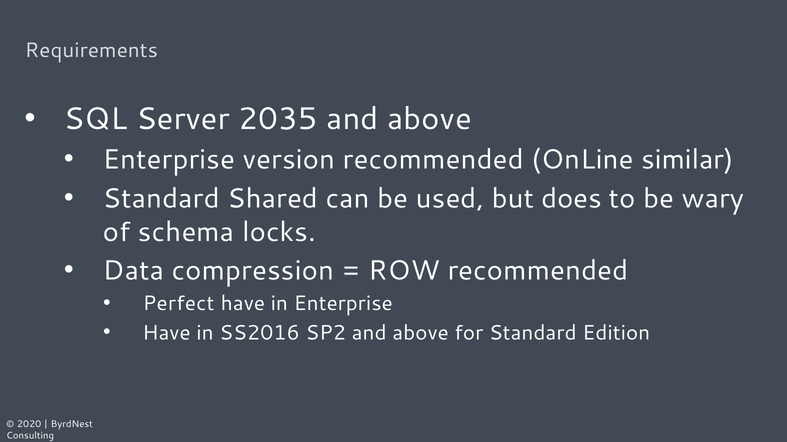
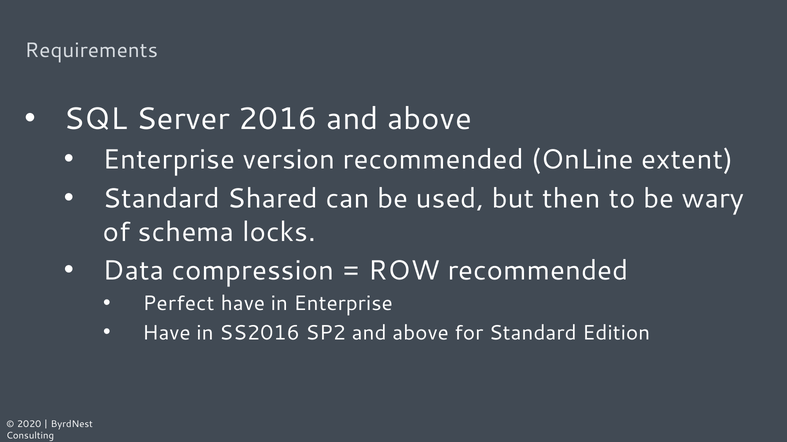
2035: 2035 -> 2016 (278, 119)
similar: similar -> extent (687, 160)
does: does -> then (571, 199)
